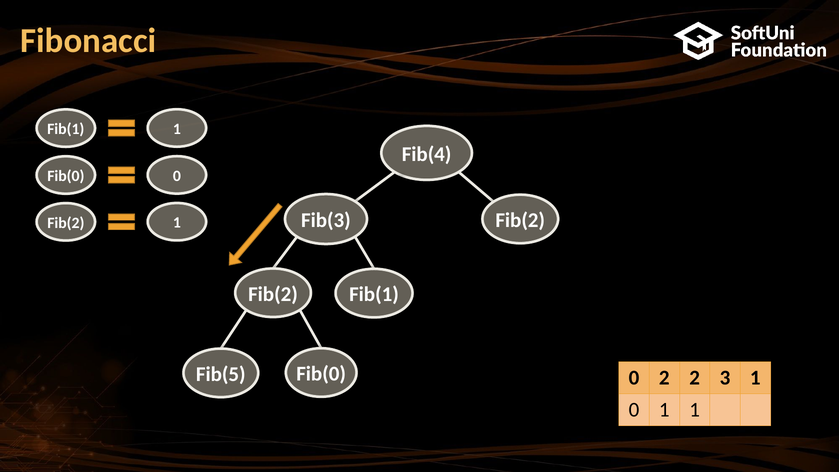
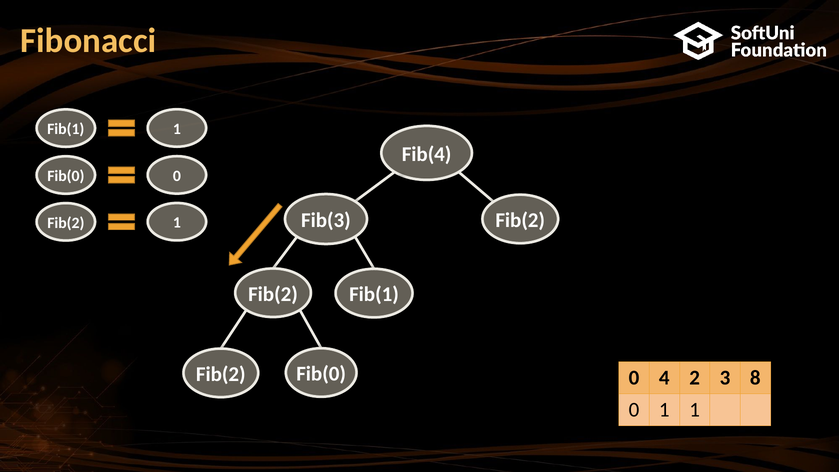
Fib(5: Fib(5 -> Fib(2 (221, 374)
0 2: 2 -> 4 (664, 378)
3 1: 1 -> 8 (755, 378)
